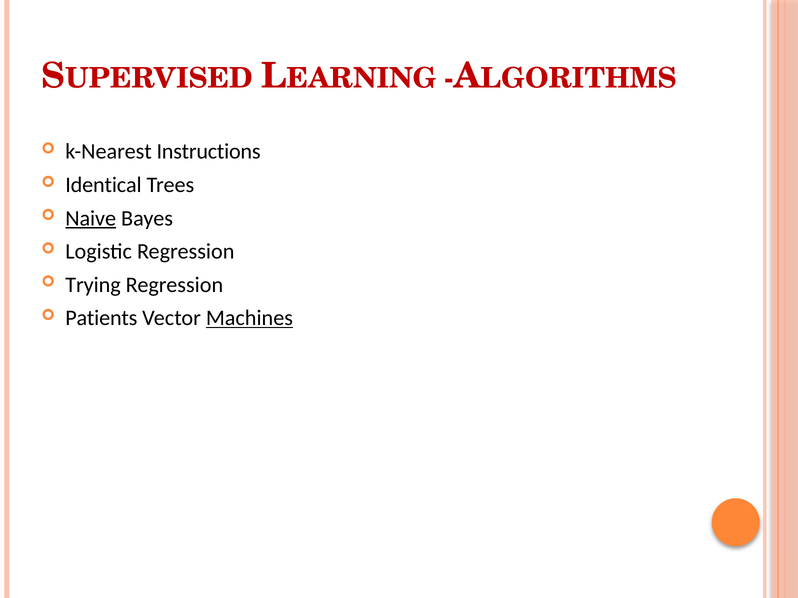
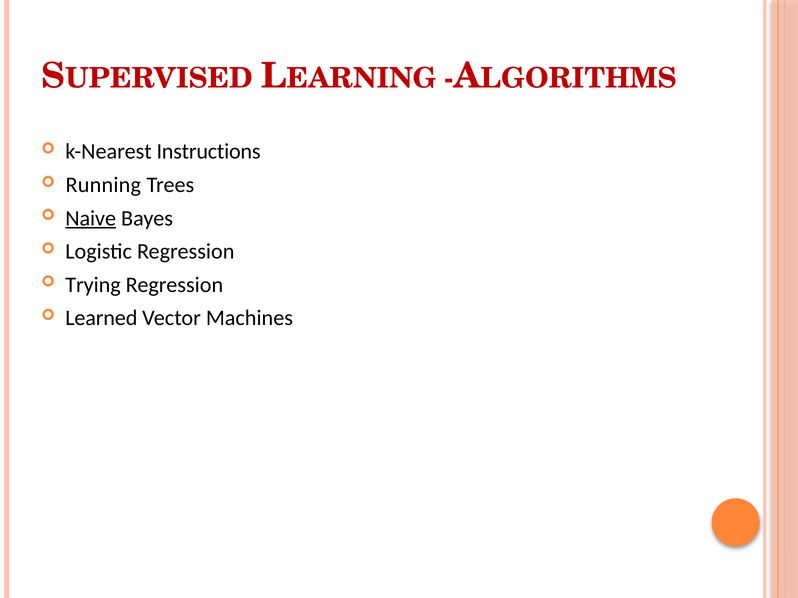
Identical: Identical -> Running (103, 185)
Patients: Patients -> Learned (101, 318)
Machines underline: present -> none (249, 318)
